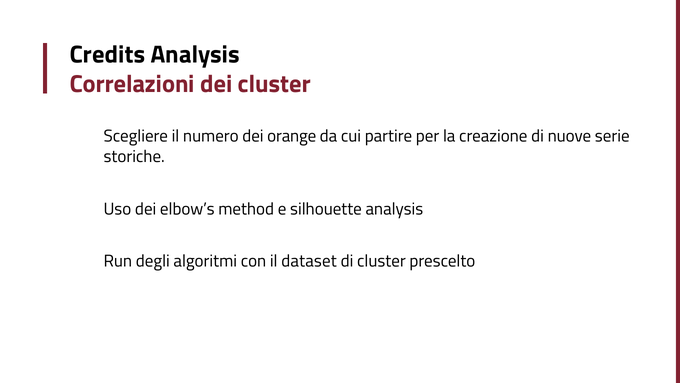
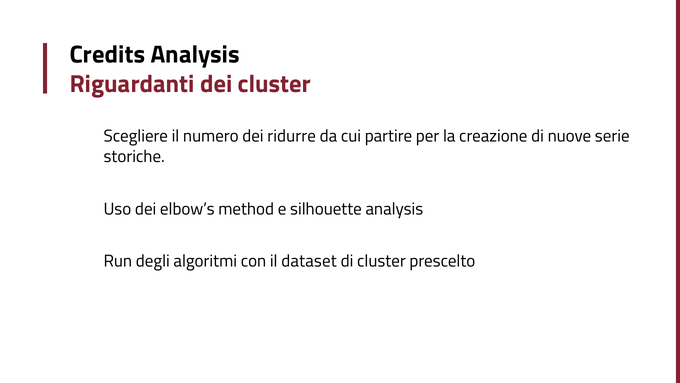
Correlazioni: Correlazioni -> Riguardanti (132, 84)
orange: orange -> ridurre (292, 136)
